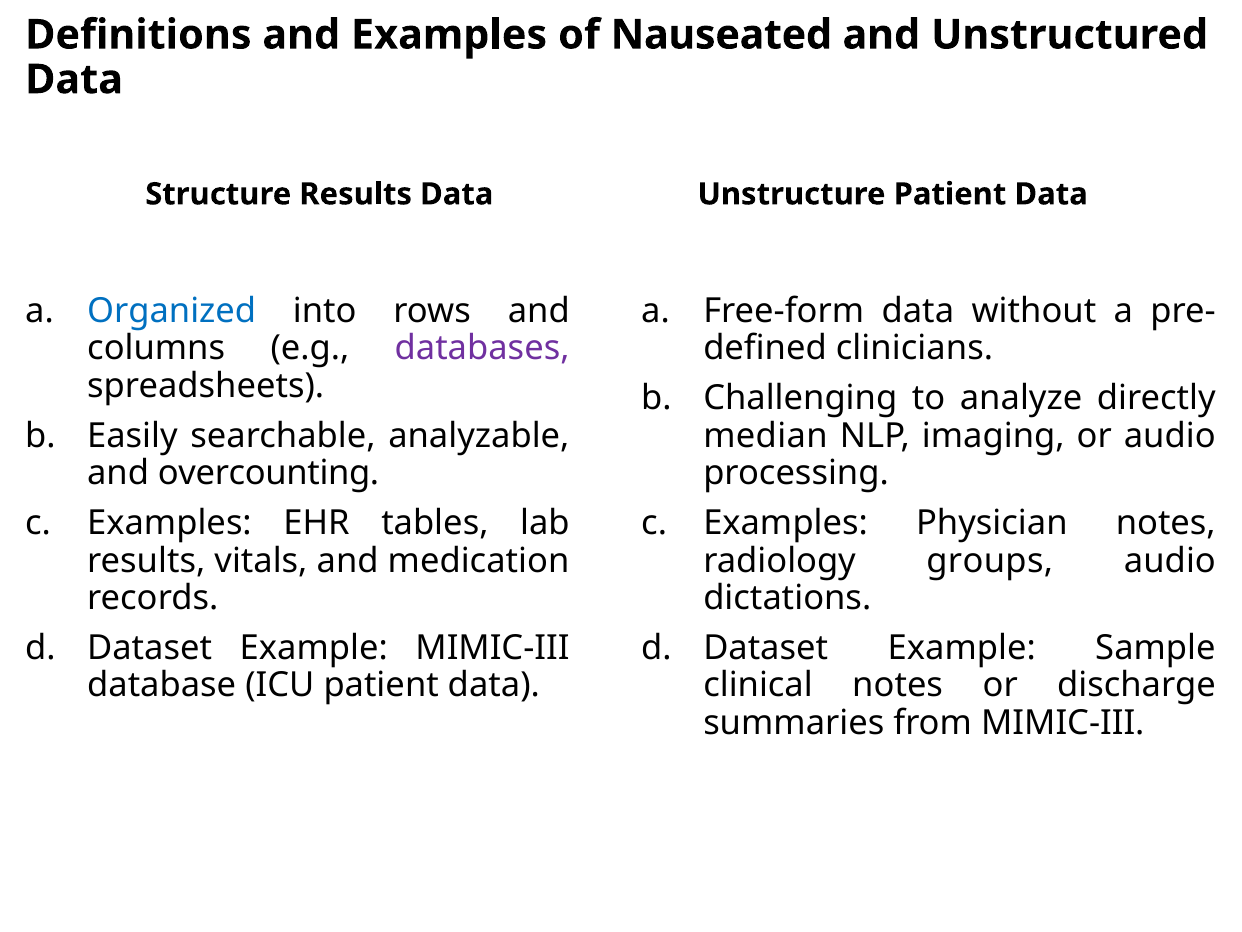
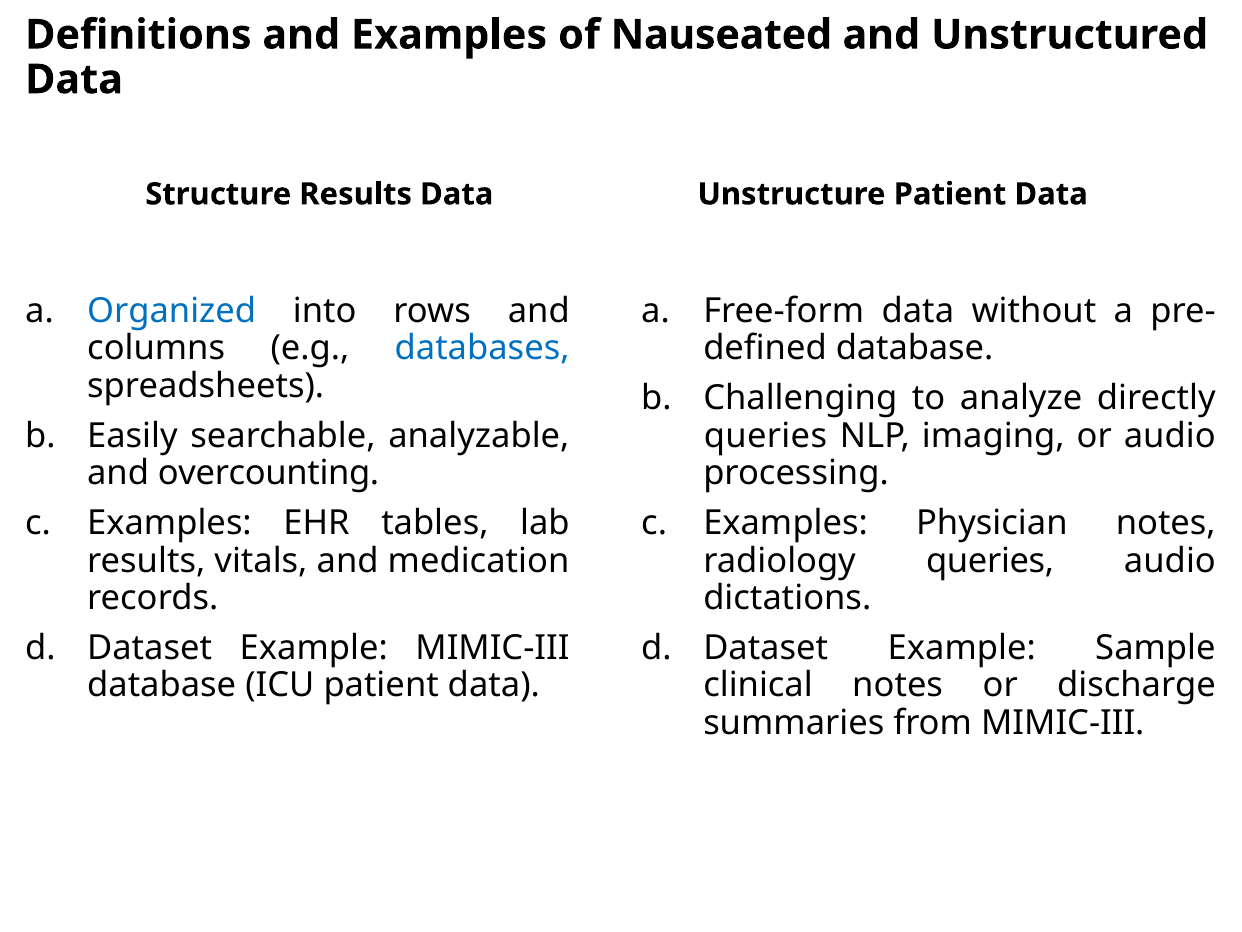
databases colour: purple -> blue (482, 348)
clinicians: clinicians -> database (915, 348)
median: median -> queries (765, 436)
radiology groups: groups -> queries (990, 560)
